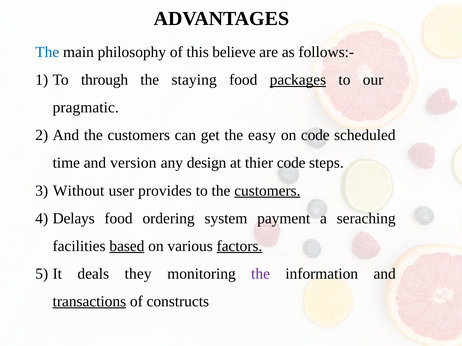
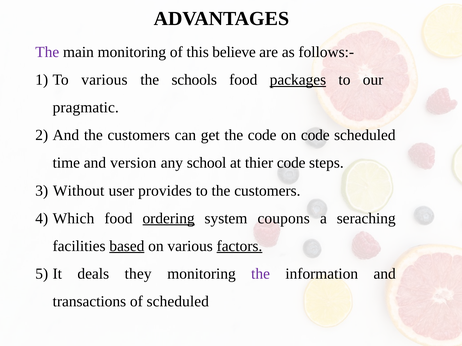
The colour: blue -> purple (47, 52)
main philosophy: philosophy -> monitoring (132, 52)
To through: through -> various (104, 80)
staying: staying -> schools (194, 80)
the easy: easy -> code (262, 135)
design: design -> school (207, 163)
customers underline: present -> none (267, 191)
Delays: Delays -> Which (74, 219)
ordering underline: none -> present (169, 219)
payment: payment -> coupons (284, 219)
transactions underline: present -> none (89, 302)
of constructs: constructs -> scheduled (178, 302)
